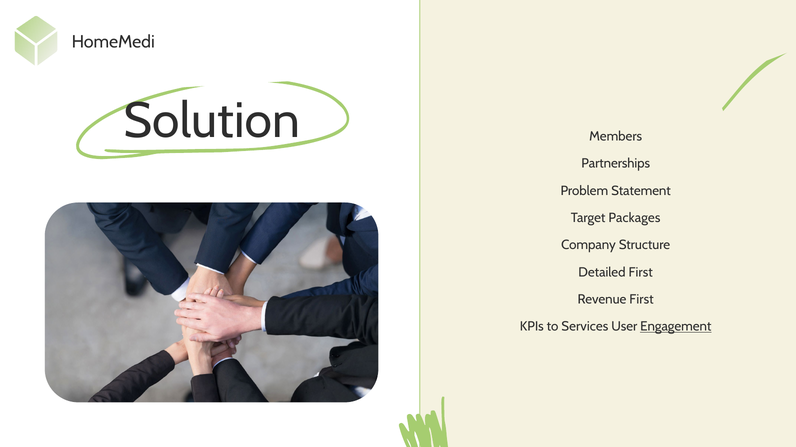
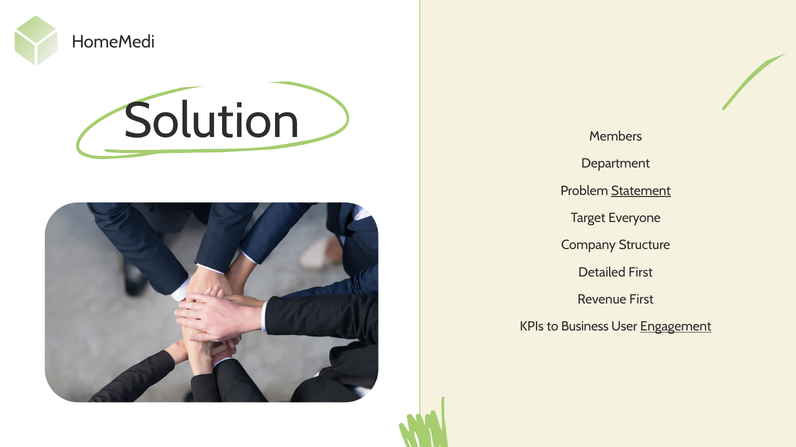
Partnerships: Partnerships -> Department (616, 164)
Statement underline: none -> present (641, 191)
Packages: Packages -> Everyone (635, 218)
Services: Services -> Business (585, 327)
